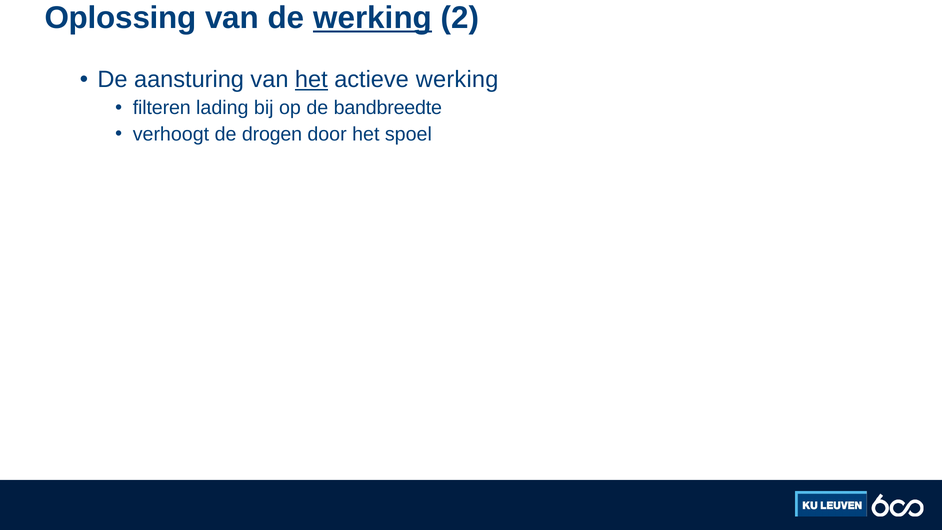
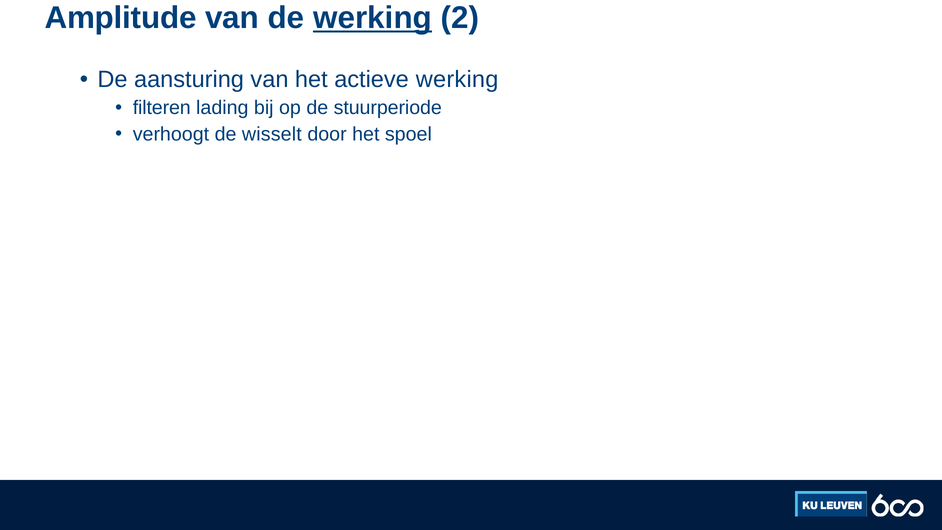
Oplossing: Oplossing -> Amplitude (121, 18)
het underline: present -> none (311, 80)
bandbreedte: bandbreedte -> stuurperiode (388, 108)
drogen: drogen -> wisselt (272, 134)
